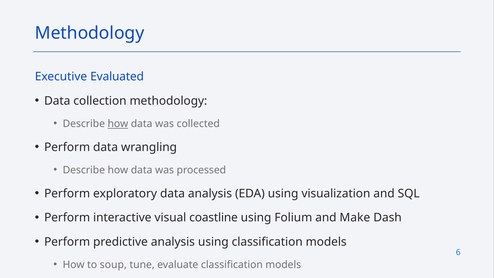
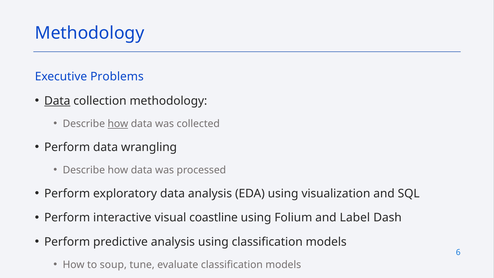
Evaluated: Evaluated -> Problems (117, 77)
Data underline: none -> present (57, 101)
Make: Make -> Label (355, 218)
